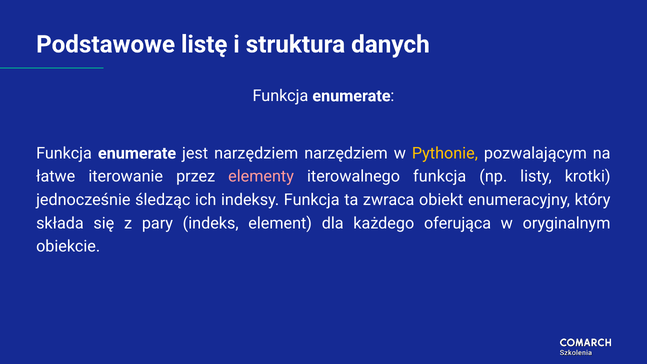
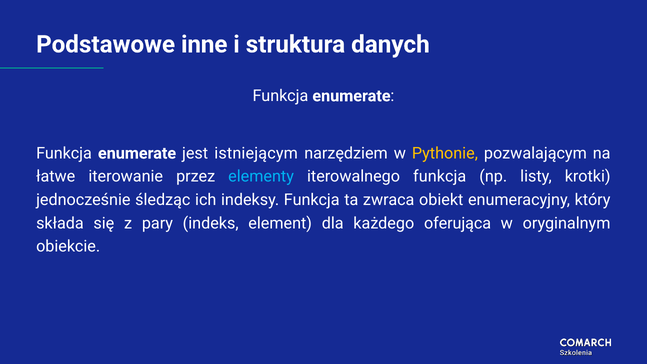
listę: listę -> inne (204, 44)
jest narzędziem: narzędziem -> istniejącym (256, 153)
elementy colour: pink -> light blue (261, 177)
